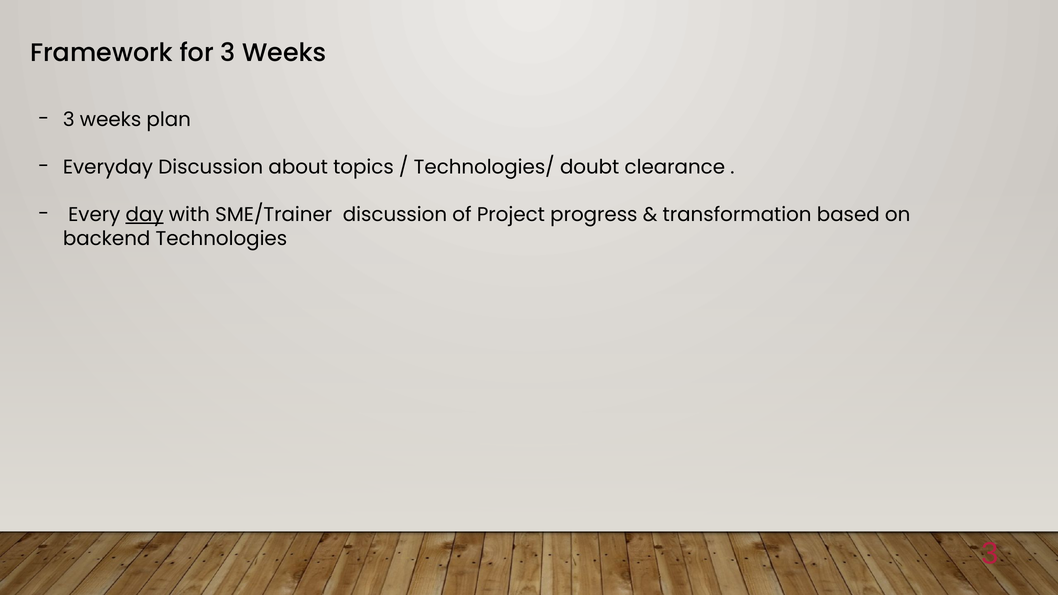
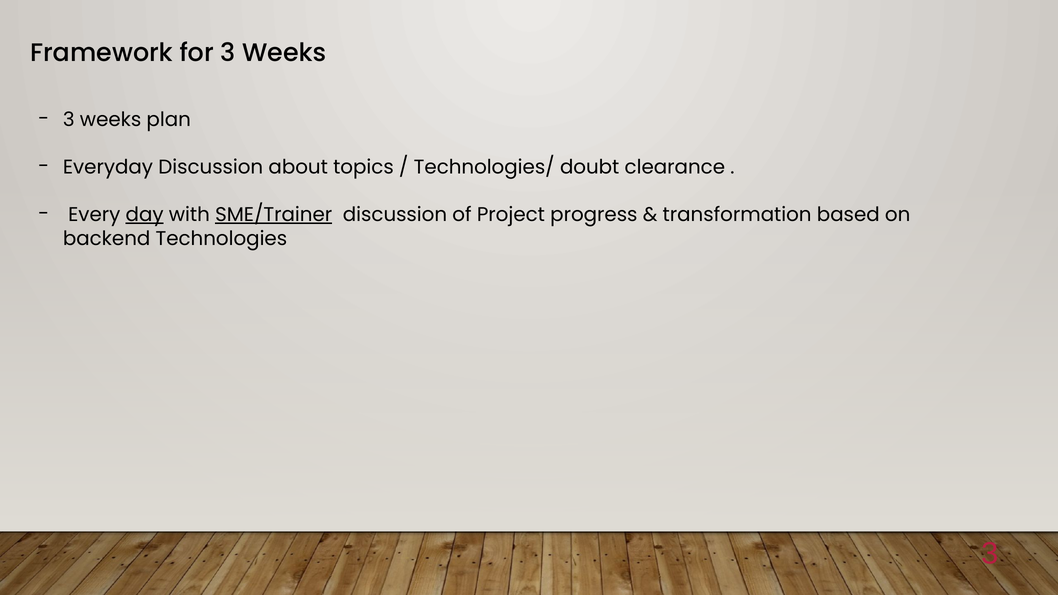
SME/Trainer underline: none -> present (274, 215)
